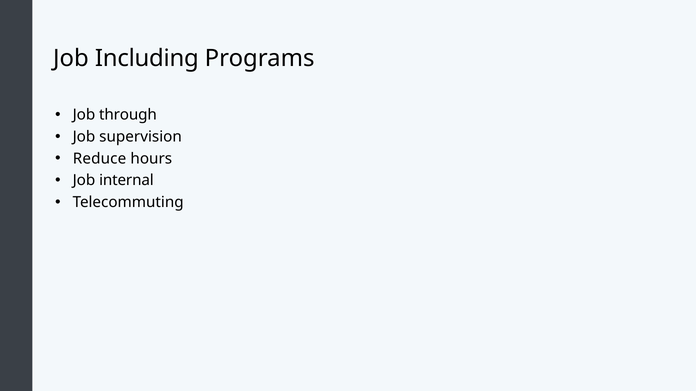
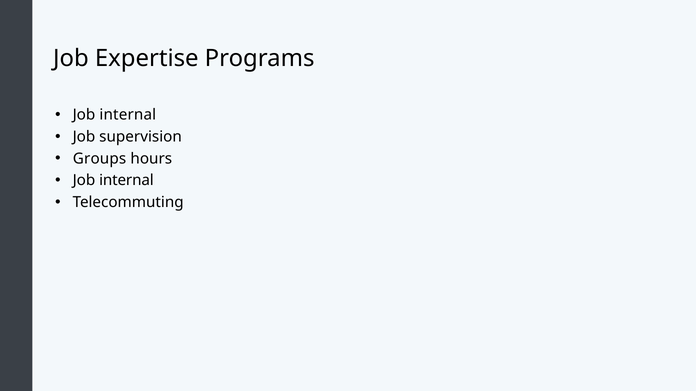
Including: Including -> Expertise (147, 59)
through: through -> internal (128, 115)
Reduce: Reduce -> Groups (100, 159)
